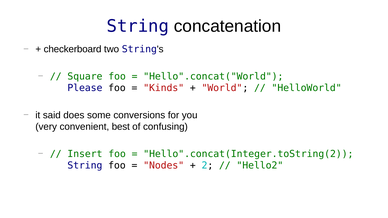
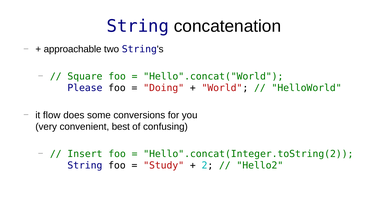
checkerboard: checkerboard -> approachable (73, 49)
Kinds: Kinds -> Doing (164, 88)
said: said -> flow (52, 115)
Nodes: Nodes -> Study (164, 166)
